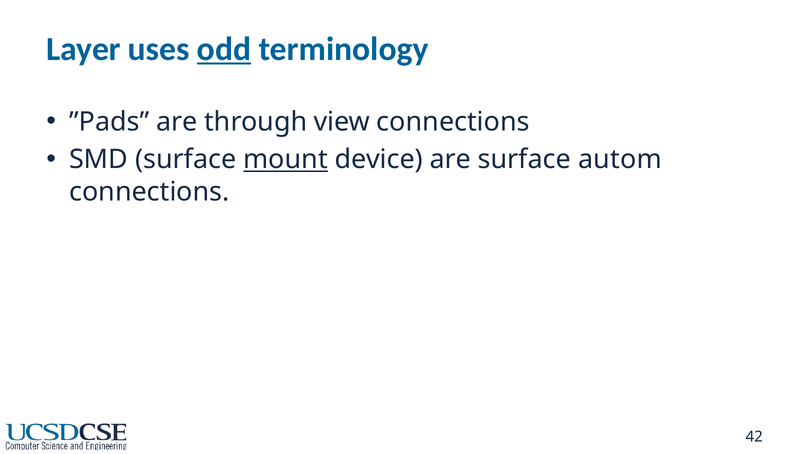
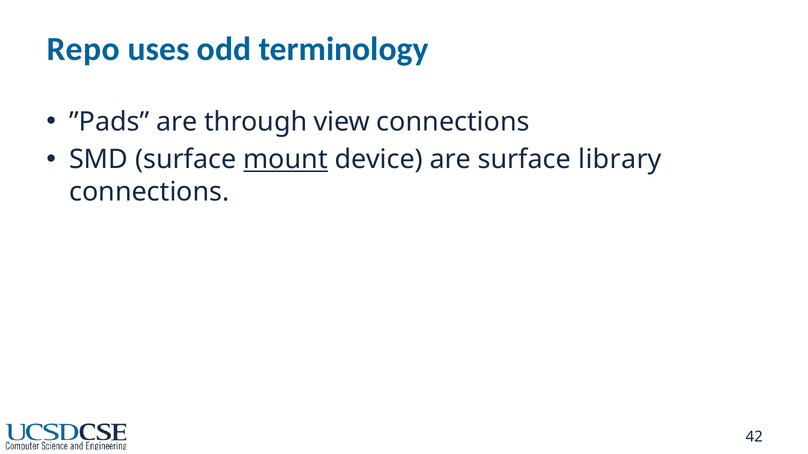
Layer: Layer -> Repo (83, 49)
odd underline: present -> none (224, 49)
autom: autom -> library (620, 160)
